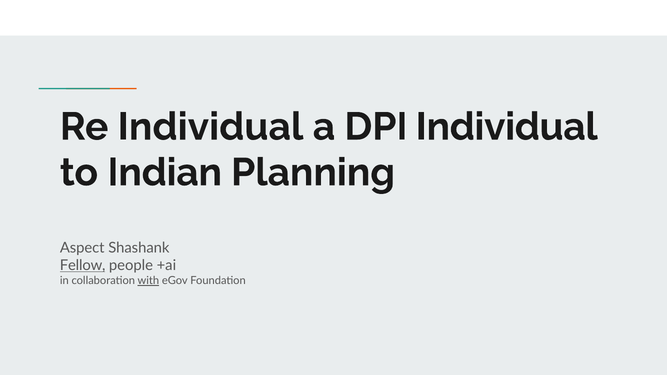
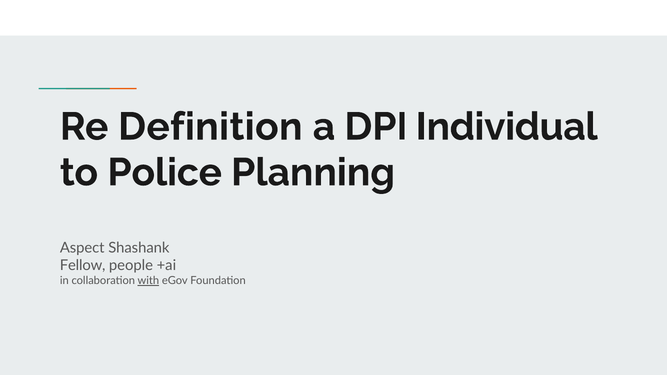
Re Individual: Individual -> Definition (210, 127)
Indian: Indian -> Police (165, 173)
Fellow underline: present -> none (83, 266)
